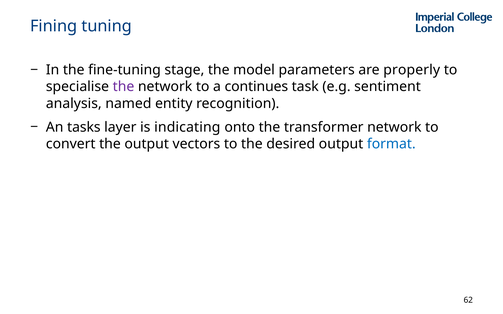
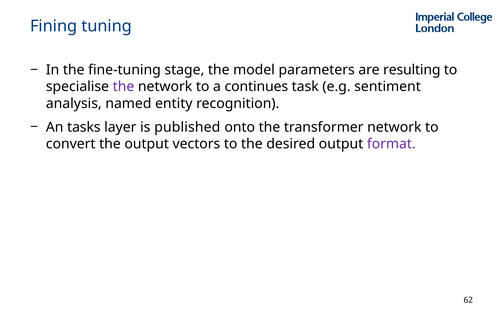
properly: properly -> resulting (412, 70)
indicating: indicating -> published (187, 127)
format colour: blue -> purple (391, 144)
